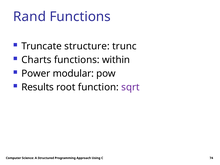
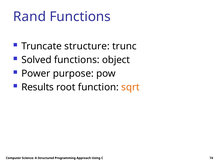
Charts: Charts -> Solved (36, 60)
within: within -> object (116, 60)
modular: modular -> purpose (73, 74)
sqrt colour: purple -> orange (130, 87)
